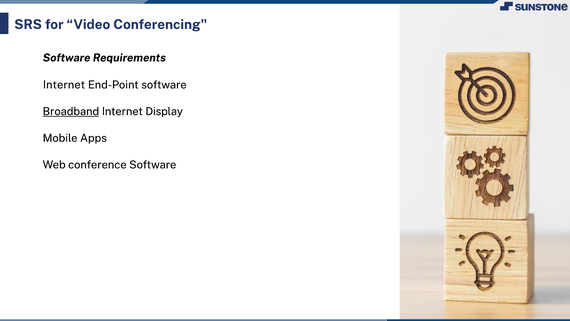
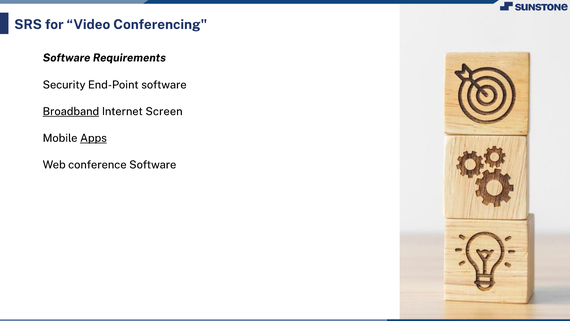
Internet: Internet -> Security (64, 85)
Display: Display -> Screen (164, 111)
Apps underline: none -> present (93, 138)
